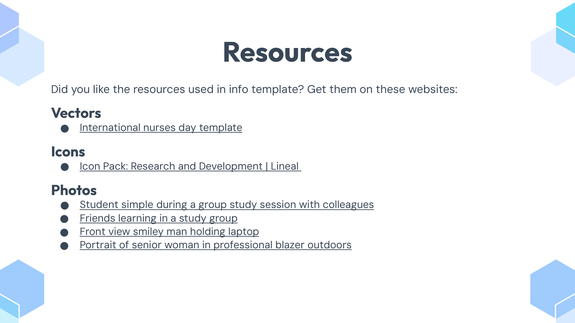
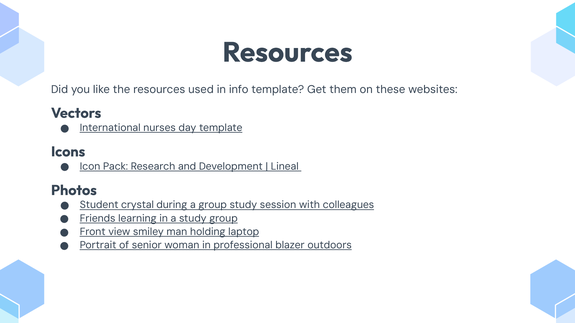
simple: simple -> crystal (137, 205)
